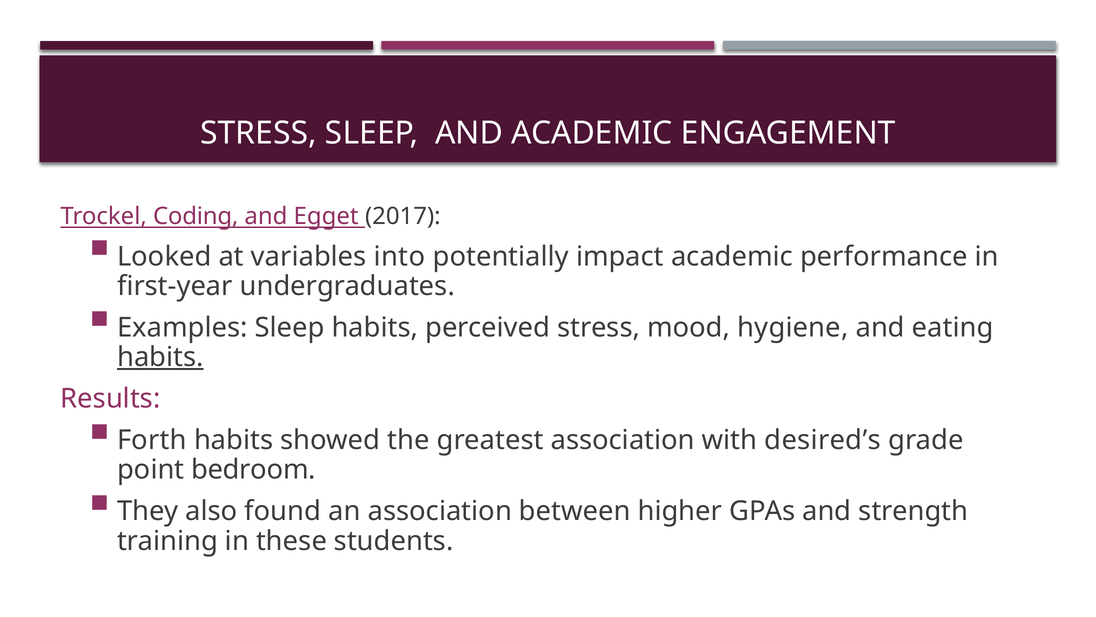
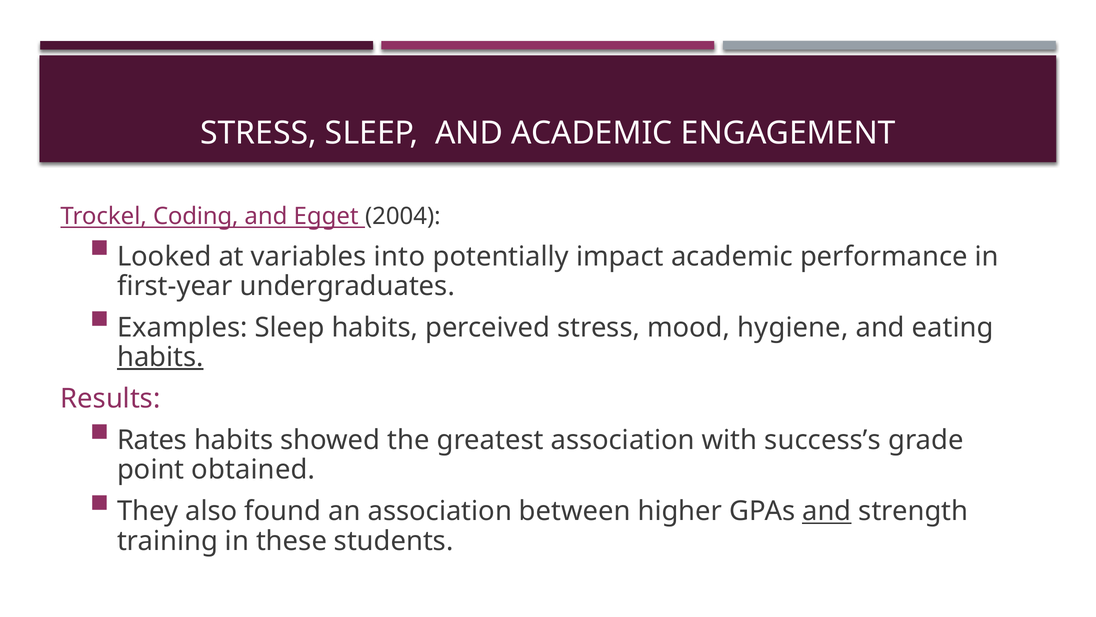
2017: 2017 -> 2004 (403, 216)
Forth: Forth -> Rates (152, 440)
desired’s: desired’s -> success’s (823, 440)
bedroom: bedroom -> obtained (253, 469)
and underline: none -> present (827, 511)
